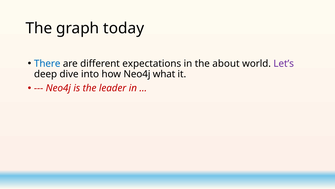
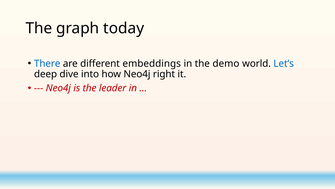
expectations: expectations -> embeddings (152, 63)
about: about -> demo (226, 63)
Let’s colour: purple -> blue (284, 63)
what: what -> right (164, 74)
